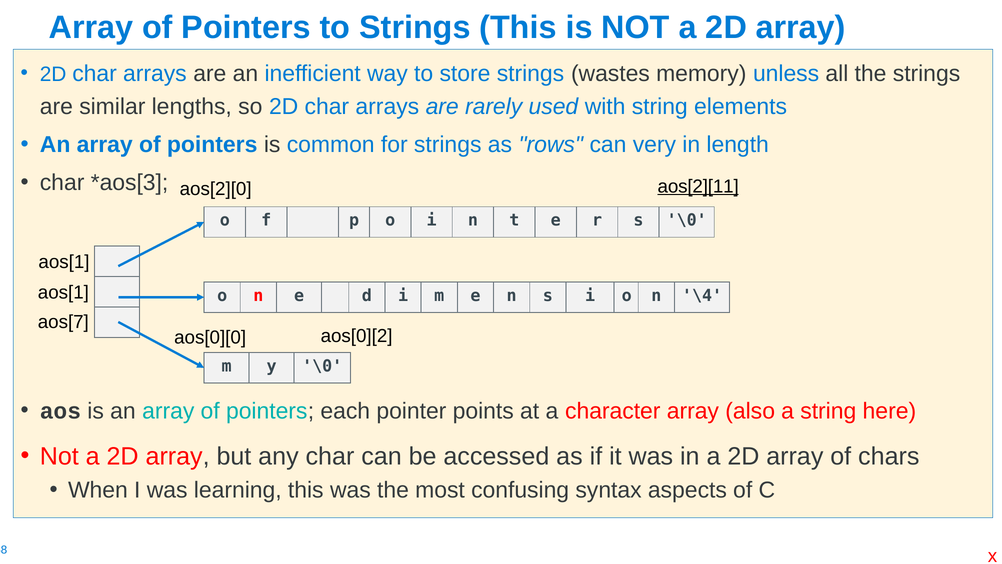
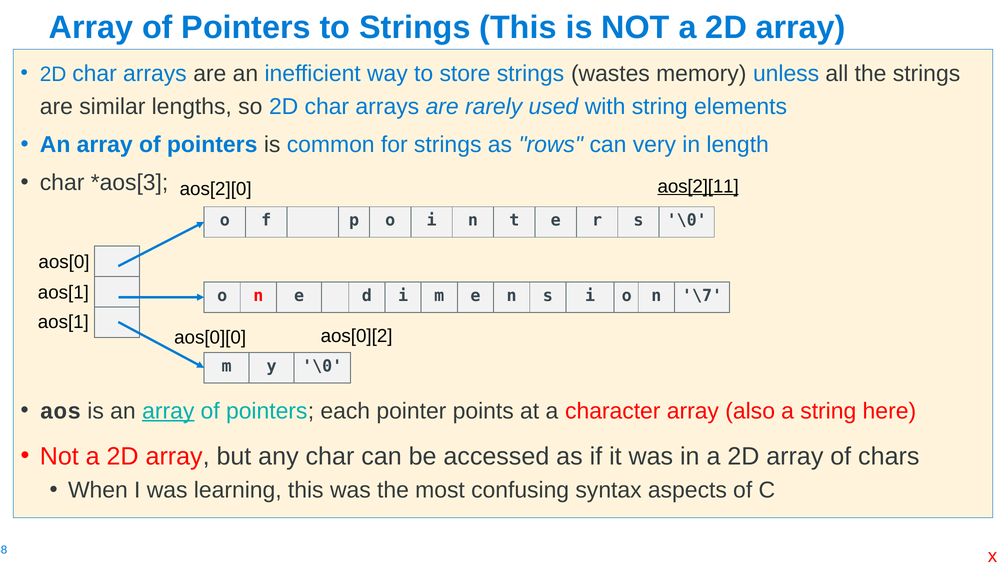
aos[1: aos[1 -> aos[0 (64, 262)
\4: \4 -> \7 (702, 295)
aos[7: aos[7 -> aos[1 (63, 322)
array underline: none -> present (168, 411)
